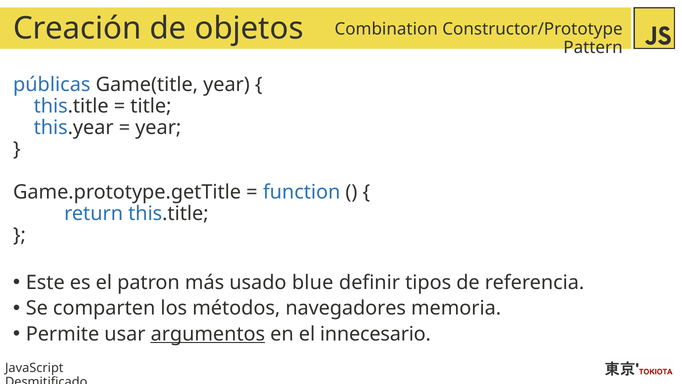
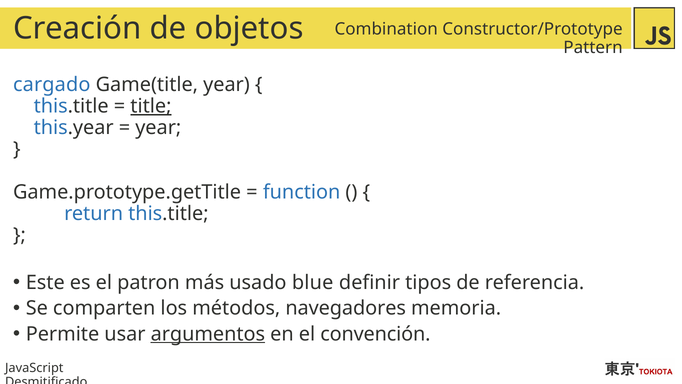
públicas: públicas -> cargado (52, 85)
title underline: none -> present (151, 106)
innecesario: innecesario -> convención (375, 334)
